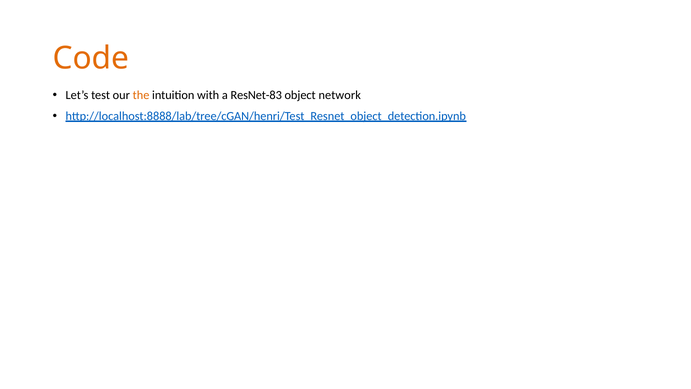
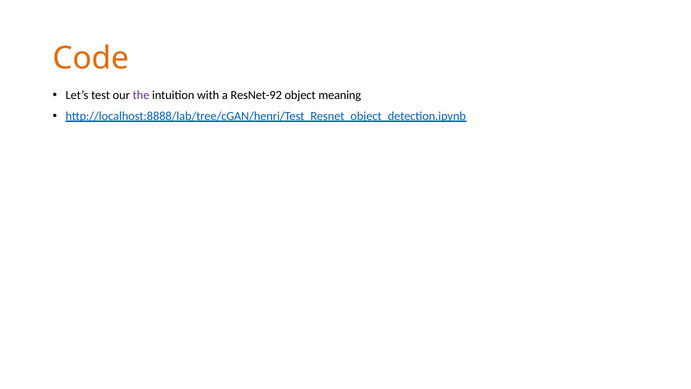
the colour: orange -> purple (141, 95)
ResNet-83: ResNet-83 -> ResNet-92 (256, 95)
network: network -> meaning (340, 95)
